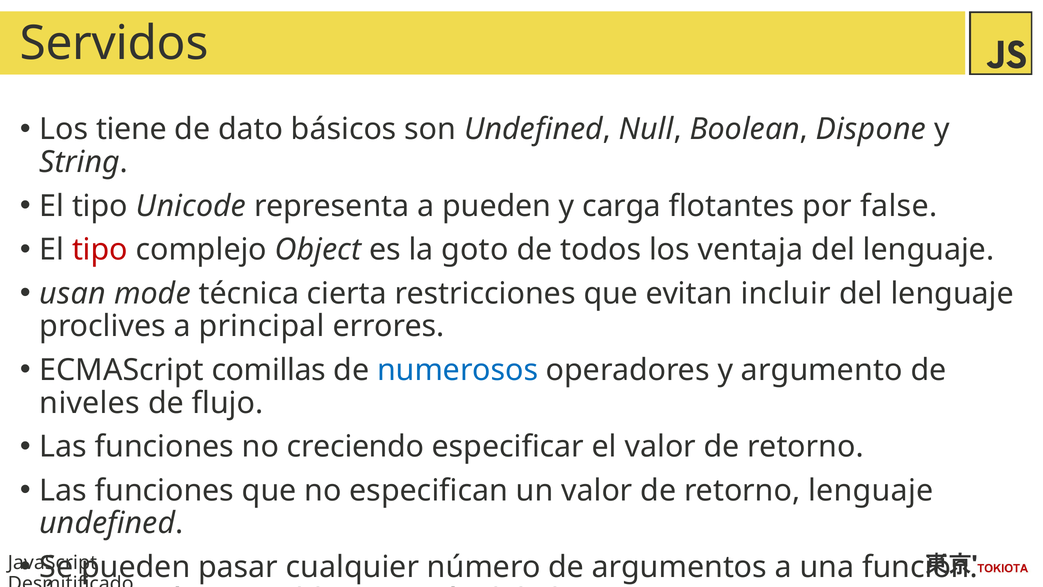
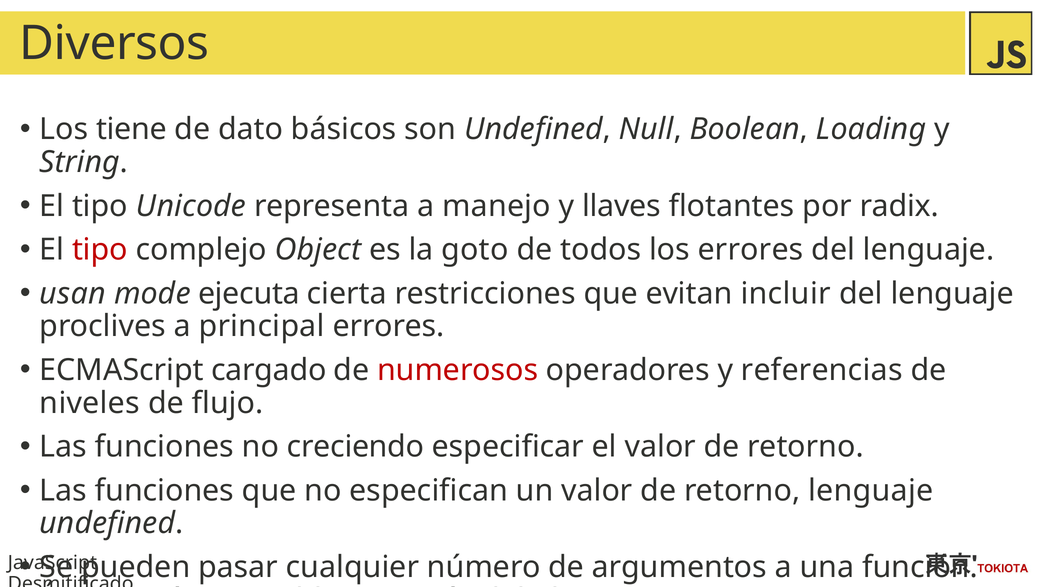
Servidos: Servidos -> Diversos (114, 44)
Dispone: Dispone -> Loading (871, 129)
a pueden: pueden -> manejo (497, 206)
carga: carga -> llaves (622, 206)
false: false -> radix (899, 206)
los ventaja: ventaja -> errores (751, 250)
técnica: técnica -> ejecuta (249, 293)
comillas: comillas -> cargado (269, 370)
numerosos colour: blue -> red (458, 370)
argumento: argumento -> referencias (822, 370)
